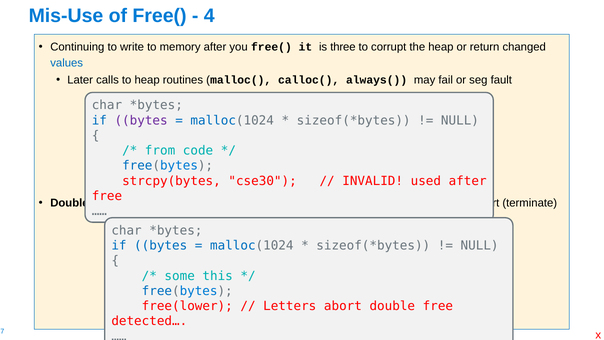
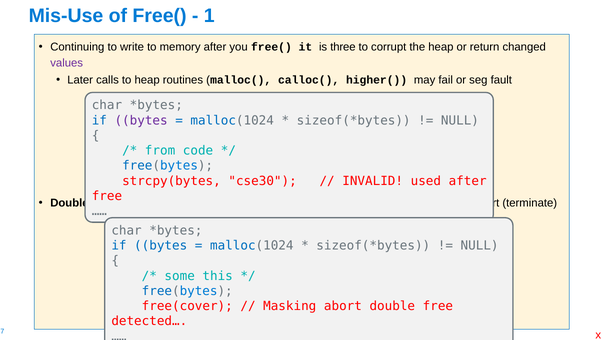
4: 4 -> 1 (209, 16)
values colour: blue -> purple (67, 63)
always(: always( -> higher( (377, 80)
free(lower: free(lower -> free(cover (187, 306)
Letters: Letters -> Masking (290, 306)
